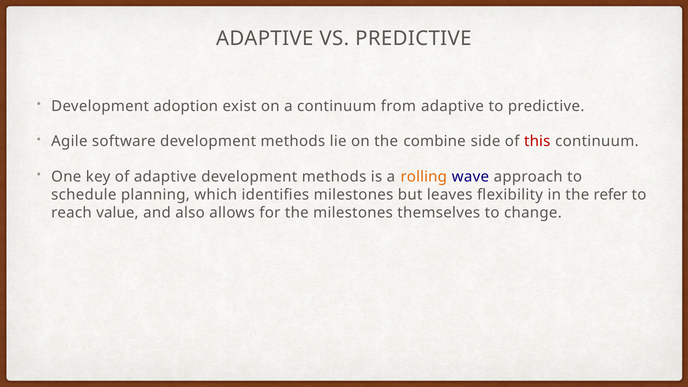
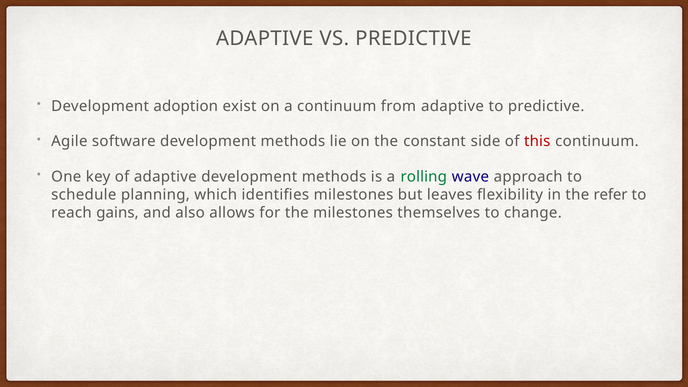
combine: combine -> constant (435, 141)
rolling colour: orange -> green (424, 177)
value: value -> gains (117, 213)
